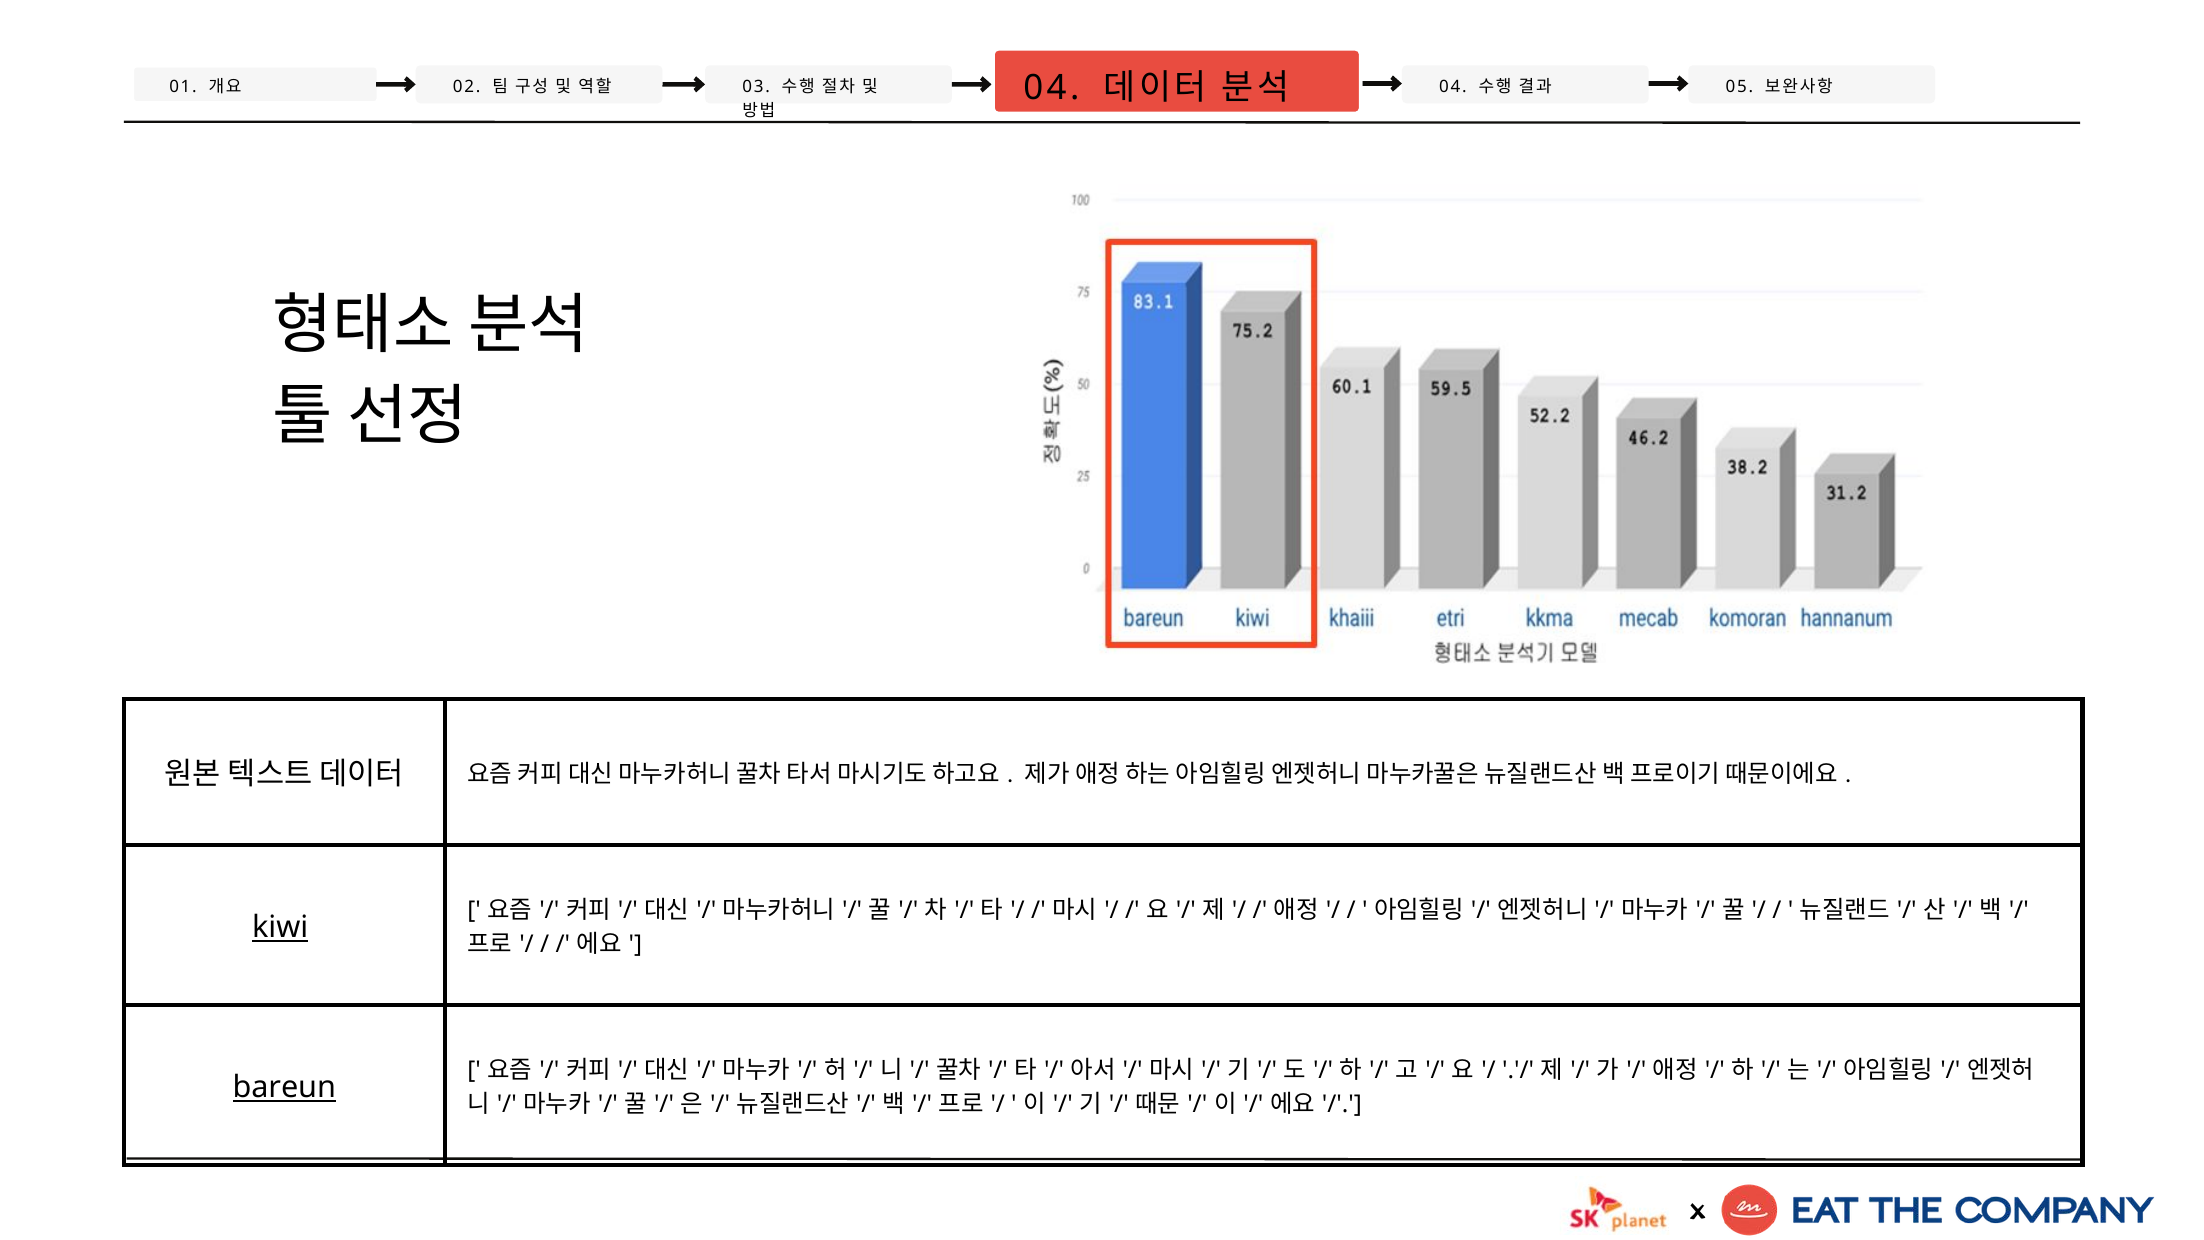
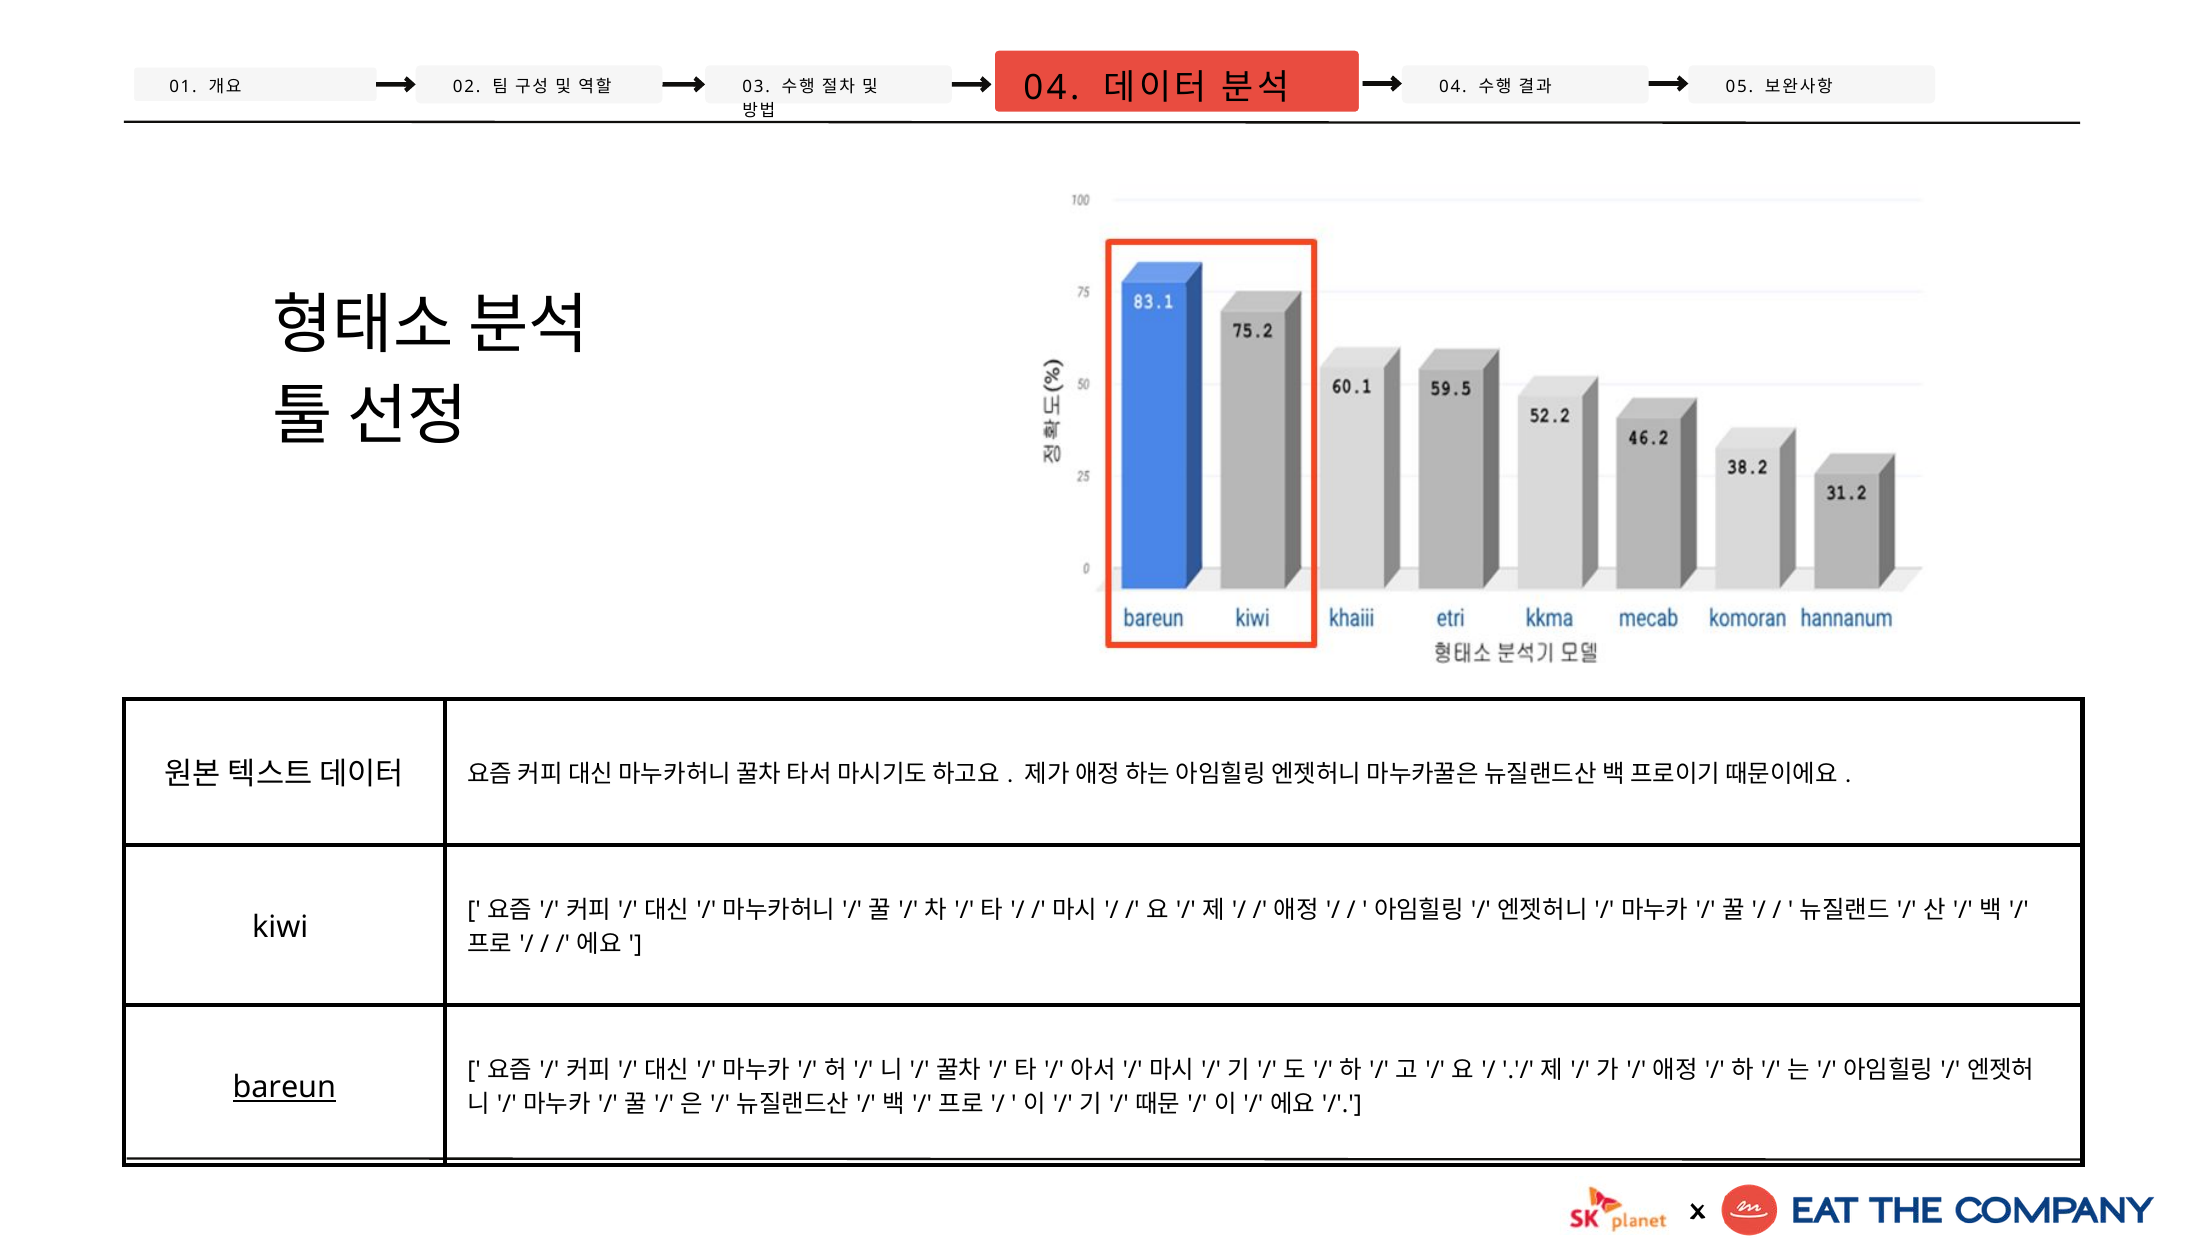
kiwi underline: present -> none (280, 927)
